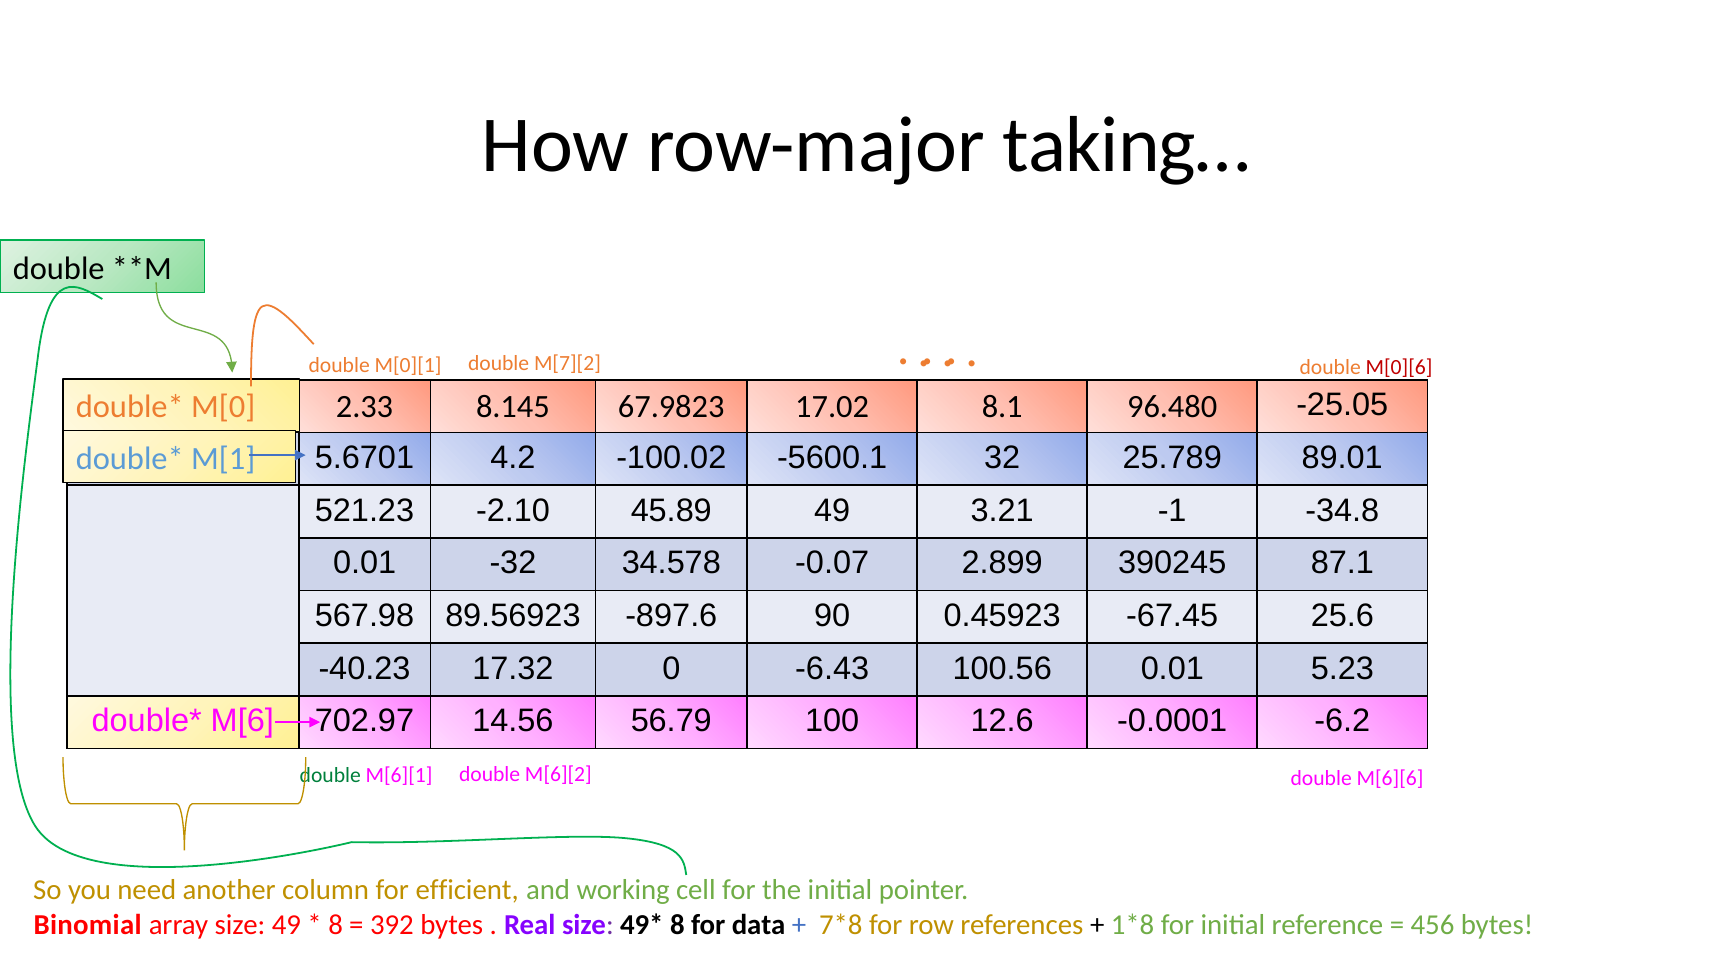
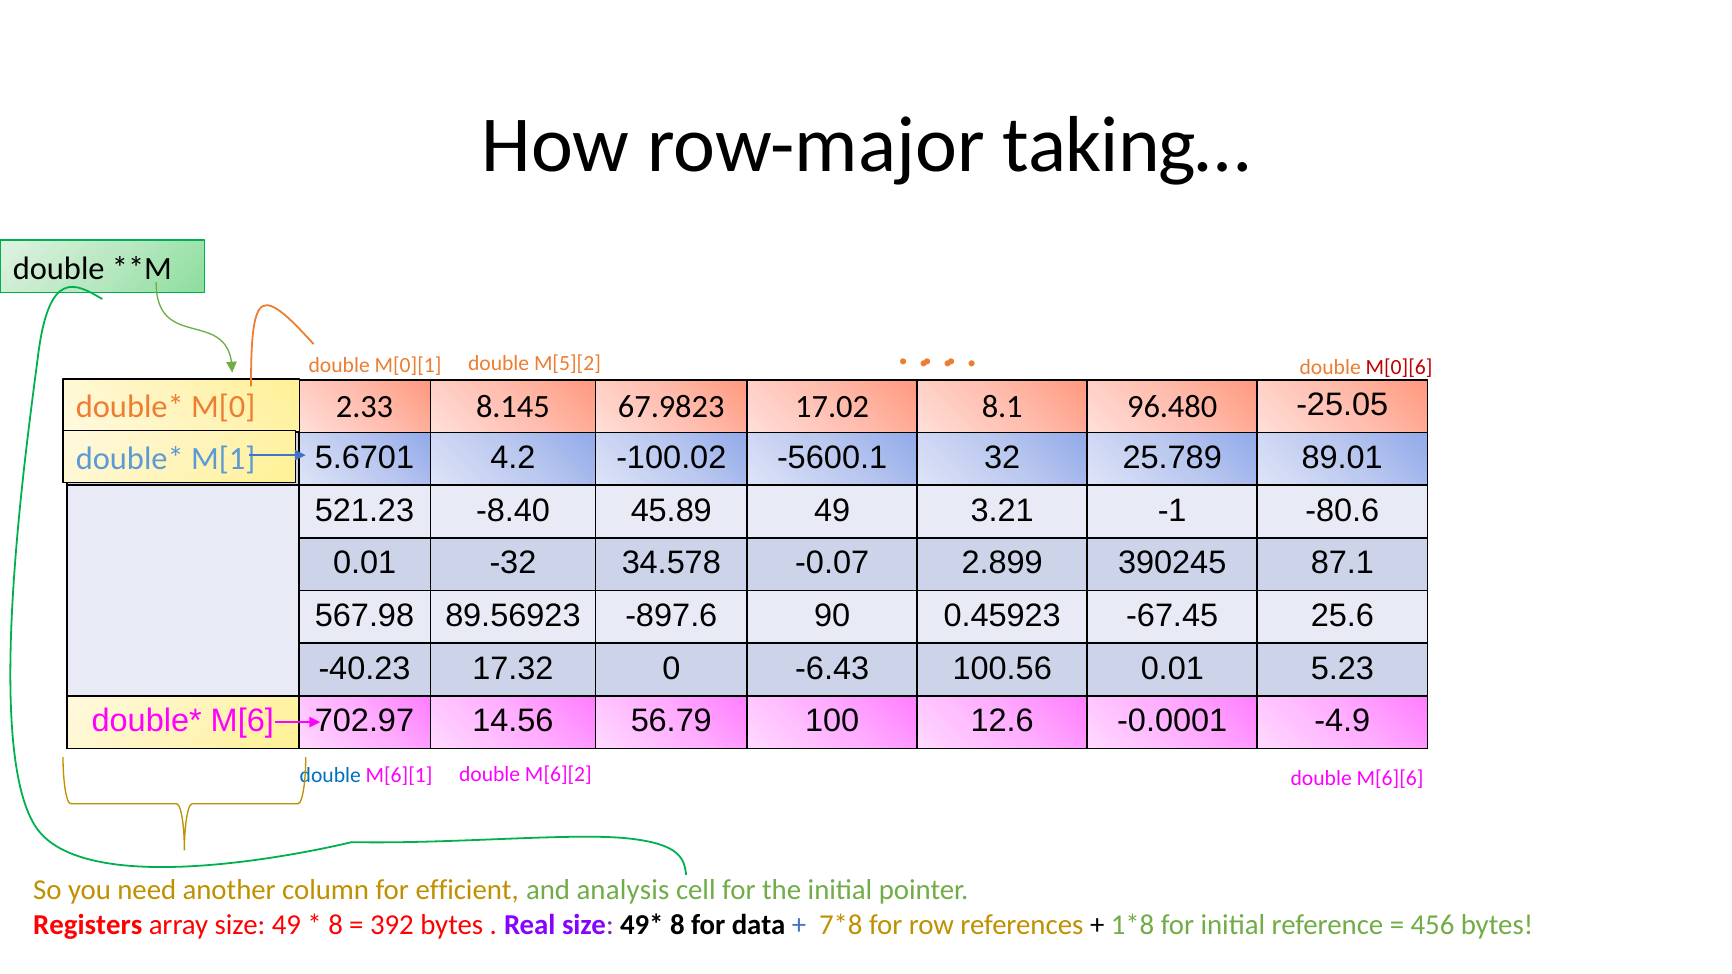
M[7][2: M[7][2 -> M[5][2 (567, 364)
-2.10: -2.10 -> -8.40 (513, 511)
-34.8: -34.8 -> -80.6 (1342, 511)
-6.2: -6.2 -> -4.9 (1342, 721)
double colour: green -> blue (330, 776)
working: working -> analysis (623, 890)
Binomial: Binomial -> Registers (88, 925)
